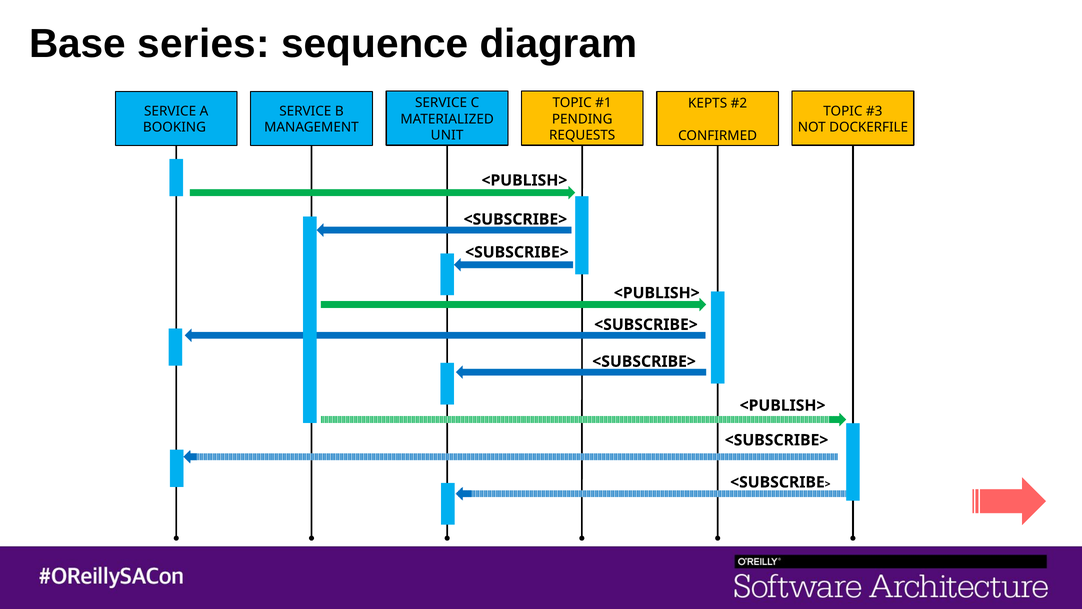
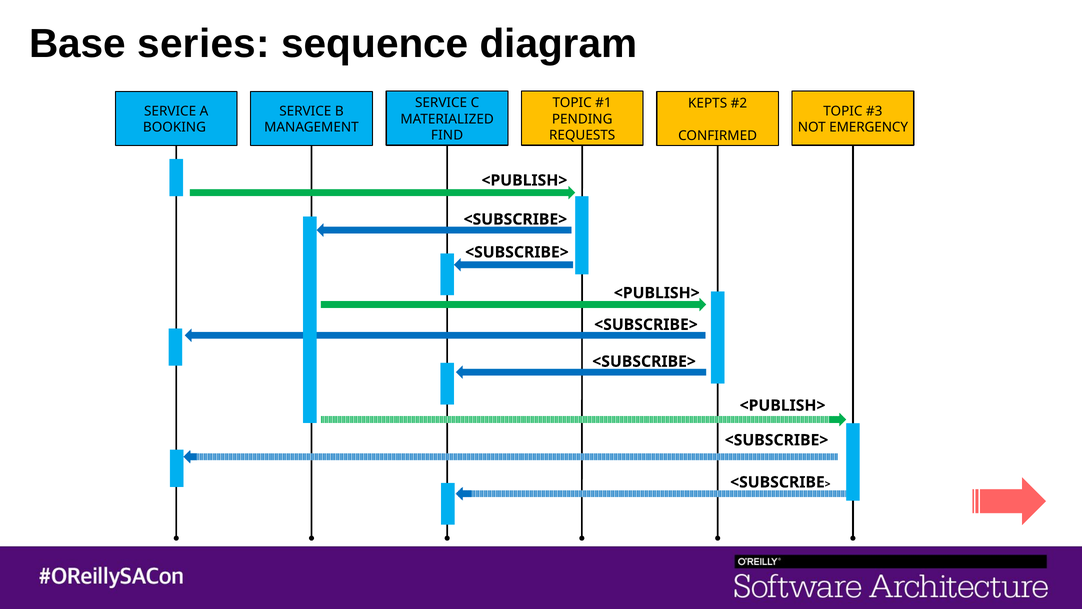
DOCKERFILE: DOCKERFILE -> EMERGENCY (869, 127)
UNIT: UNIT -> FIND (447, 135)
